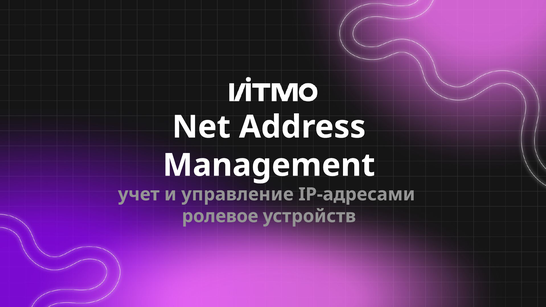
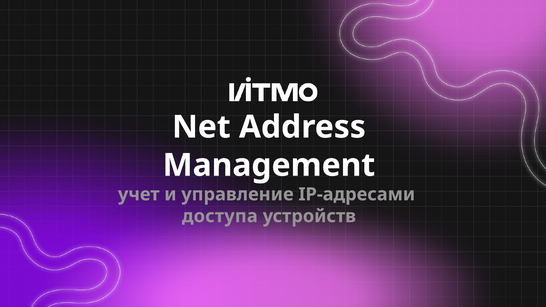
ролевое: ролевое -> доступа (220, 216)
